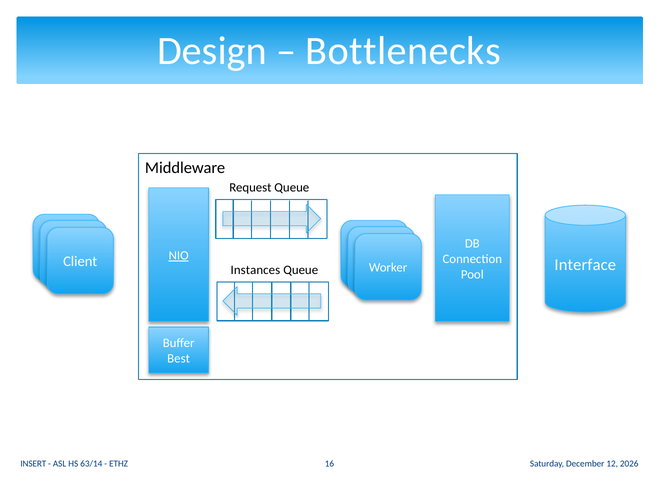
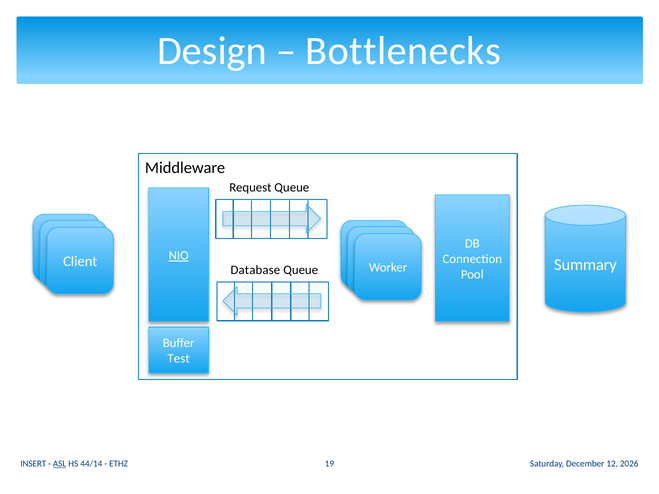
Interface: Interface -> Summary (585, 265)
Instances: Instances -> Database (255, 270)
Best: Best -> Test (179, 359)
ASL underline: none -> present (60, 464)
63/14: 63/14 -> 44/14 (91, 464)
16: 16 -> 19 (329, 464)
